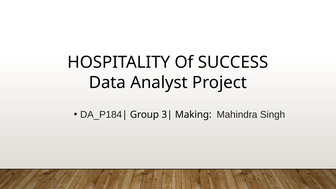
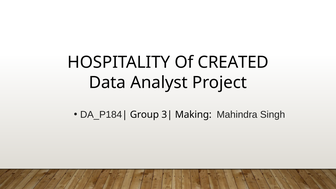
SUCCESS: SUCCESS -> CREATED (233, 62)
